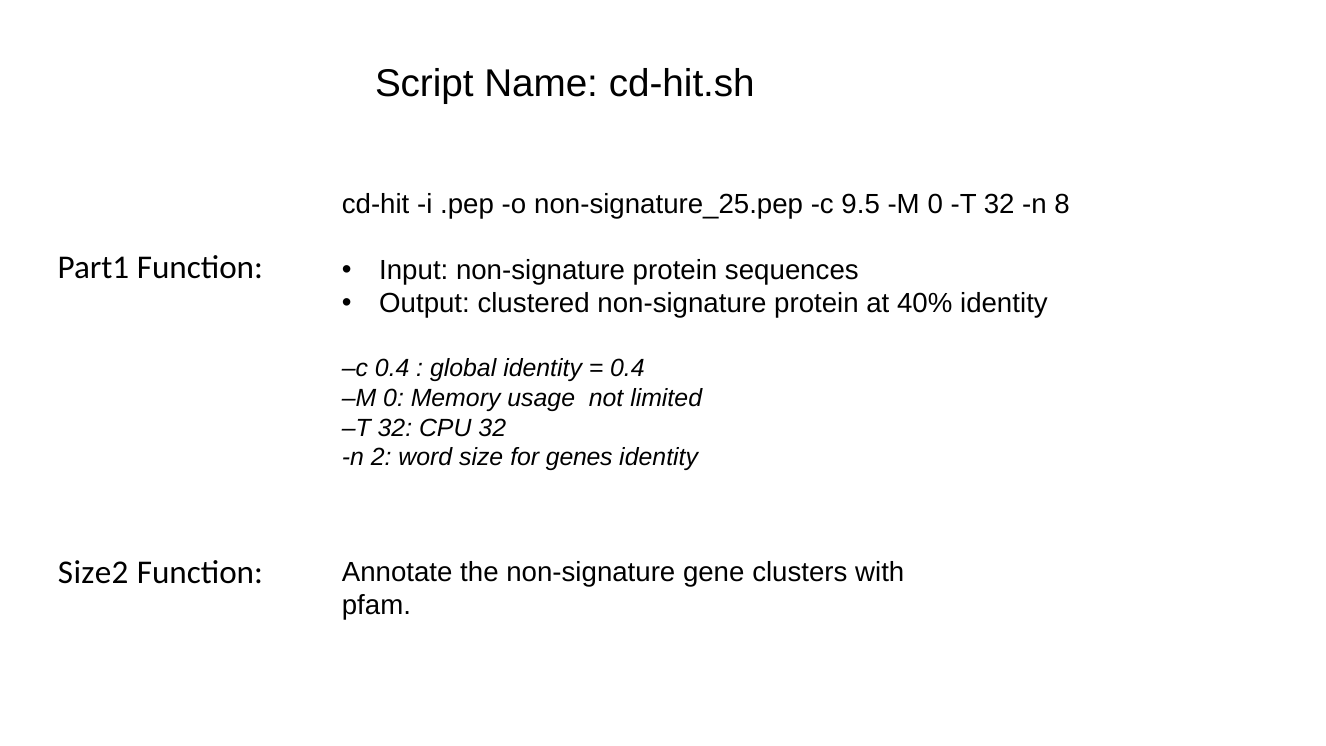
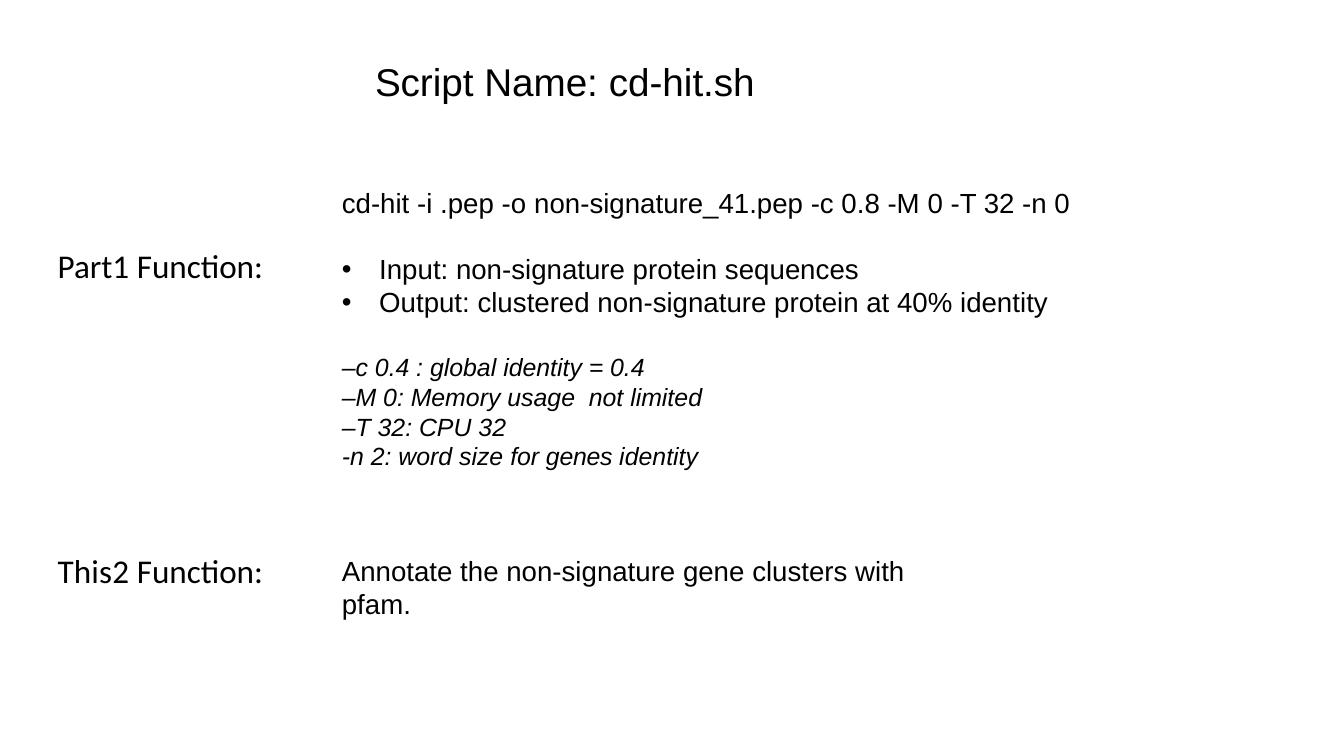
non-signature_25.pep: non-signature_25.pep -> non-signature_41.pep (669, 204)
9.5: 9.5 -> 0.8 (861, 204)
n 8: 8 -> 0 (1062, 204)
Size2: Size2 -> This2 (93, 573)
